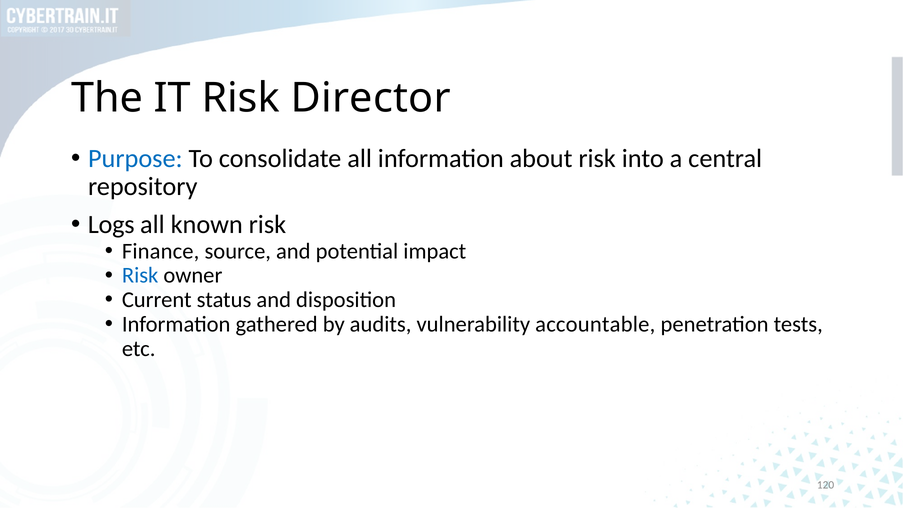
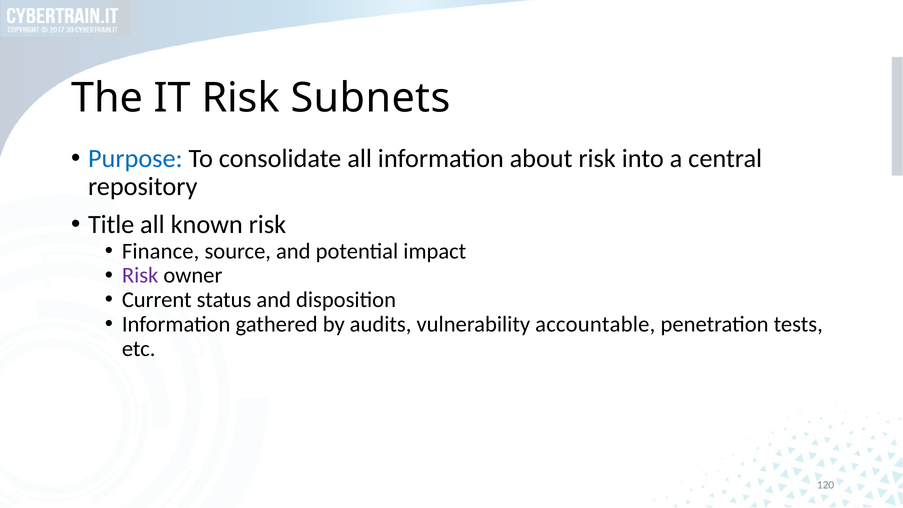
Director: Director -> Subnets (371, 98)
Logs: Logs -> Title (111, 225)
Risk colour: blue -> purple (140, 275)
